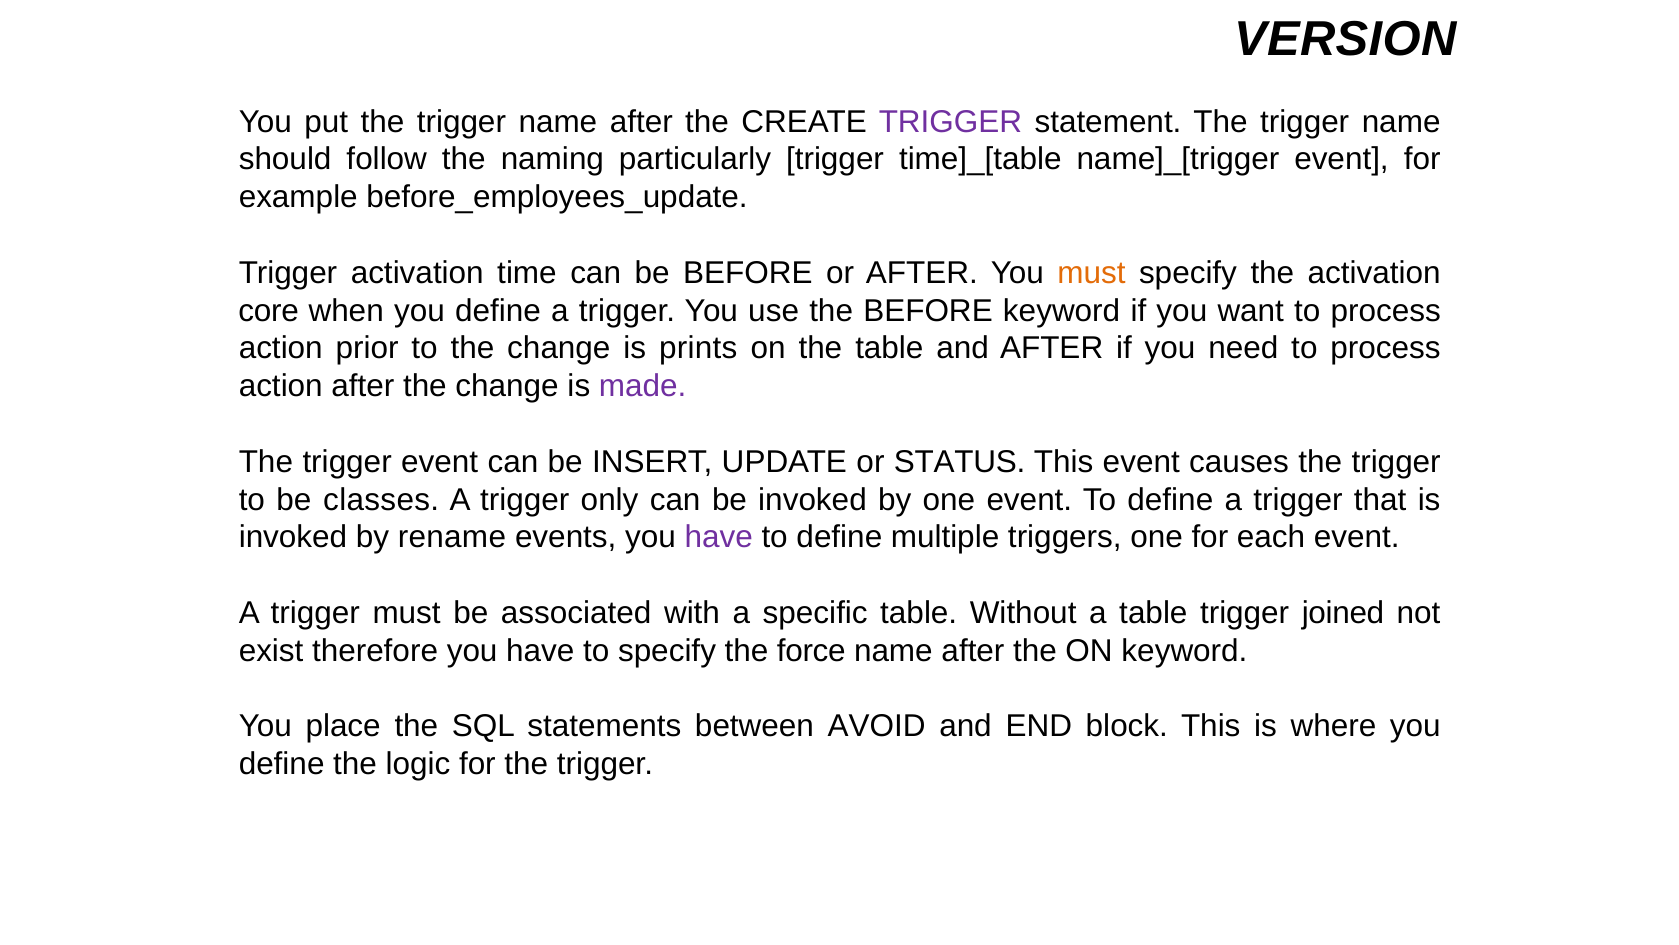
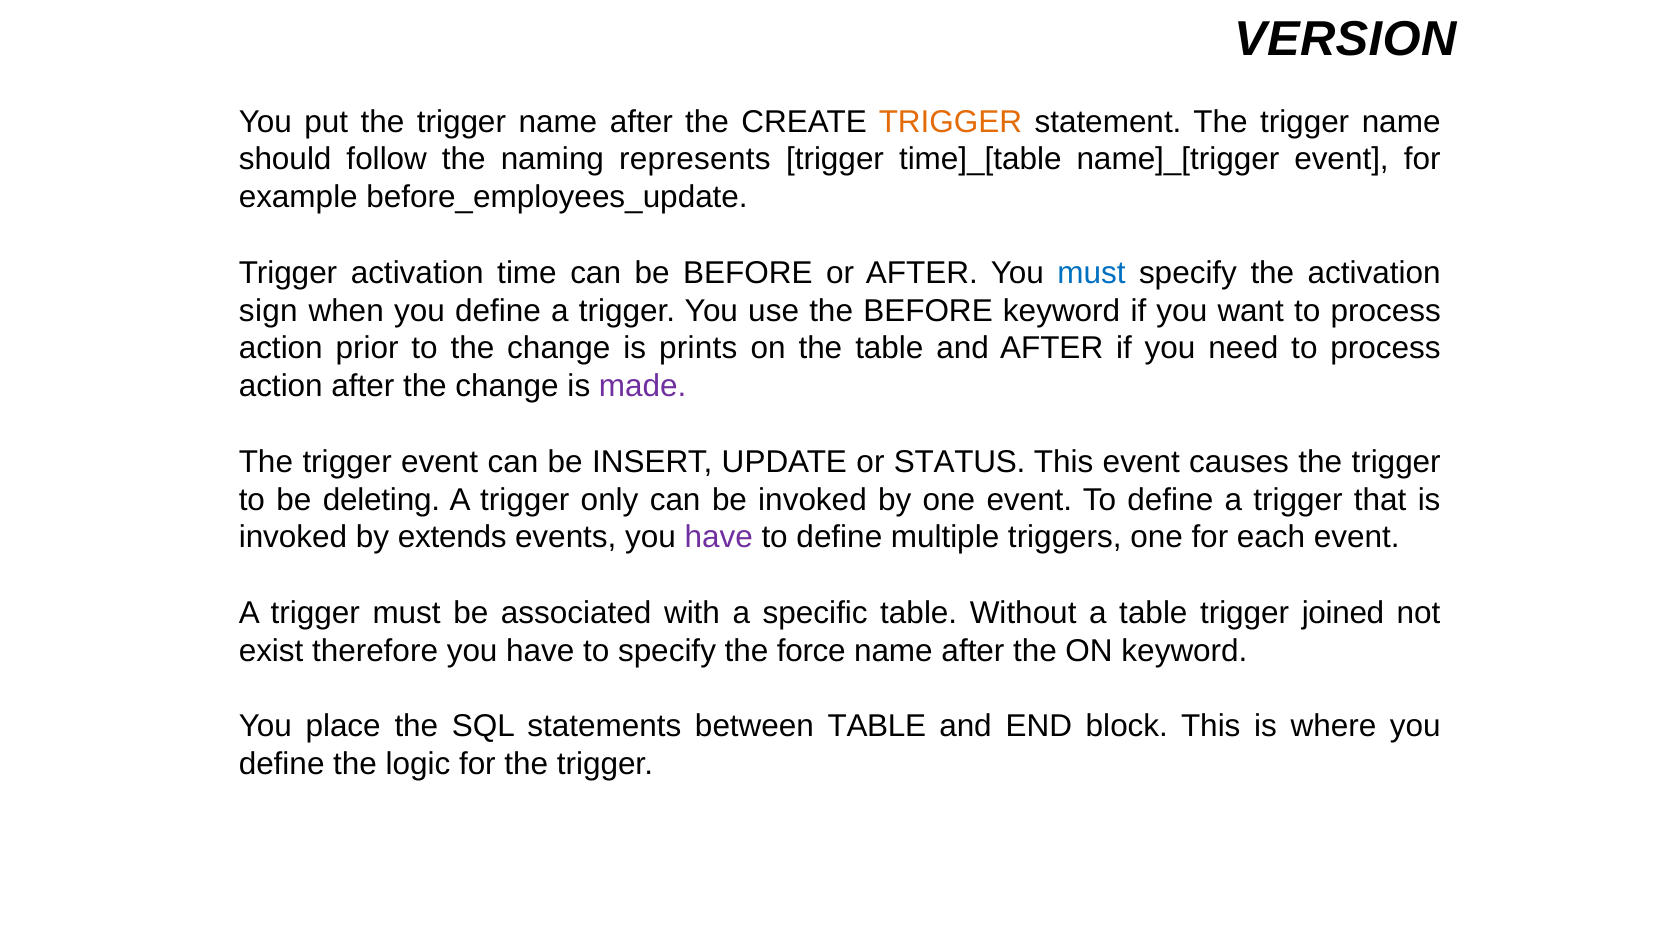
TRIGGER colour: purple -> orange (950, 122)
particularly: particularly -> represents (695, 159)
must colour: orange -> blue (1092, 273)
core: core -> sign (268, 311)
classes: classes -> deleting (381, 500)
rename: rename -> extends (452, 537)
between AVOID: AVOID -> TABLE (877, 726)
